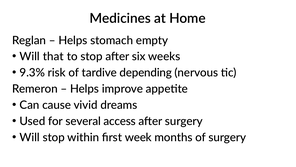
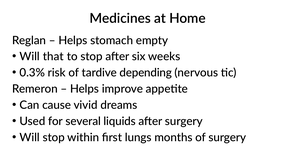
9.3%: 9.3% -> 0.3% (32, 73)
access: access -> liquids (120, 121)
week: week -> lungs (138, 137)
